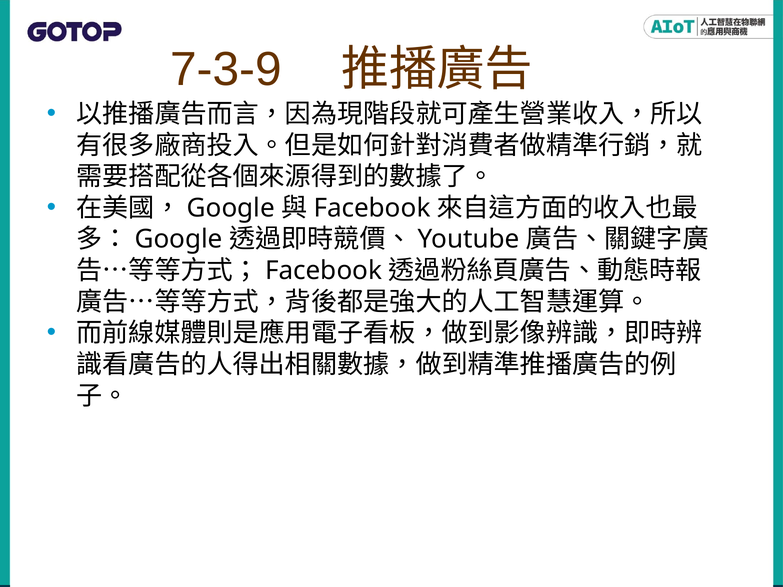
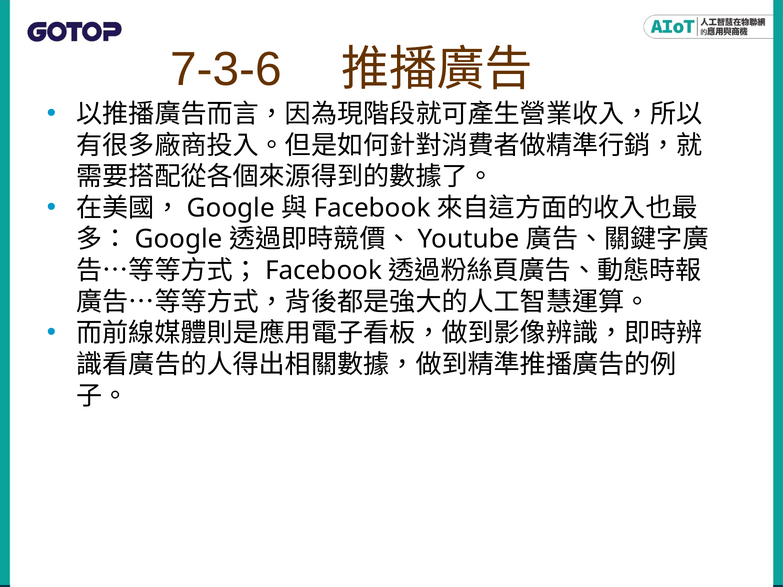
7-3-9: 7-3-9 -> 7-3-6 (226, 69)
